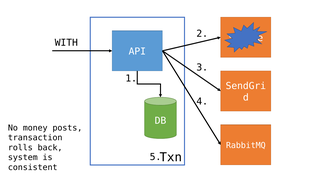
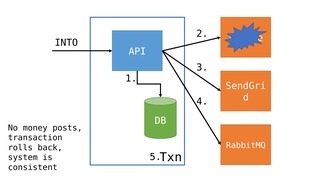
WITH: WITH -> INTO (66, 43)
